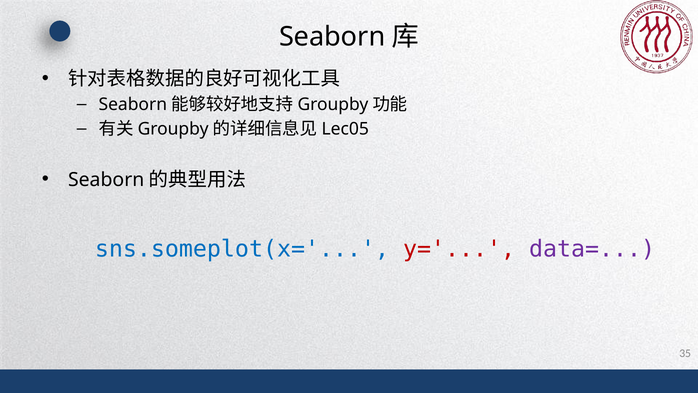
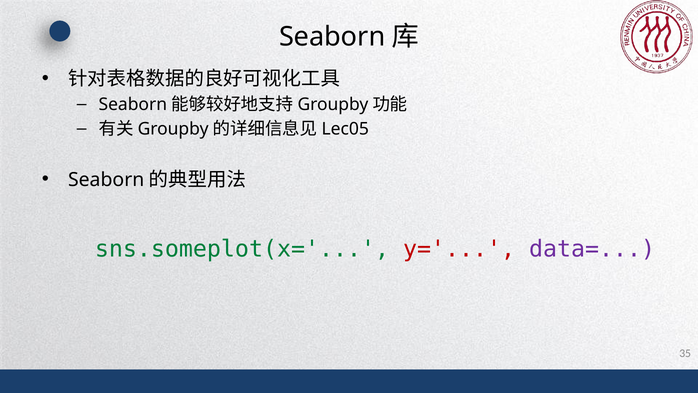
sns.someplot(x= colour: blue -> green (242, 249)
